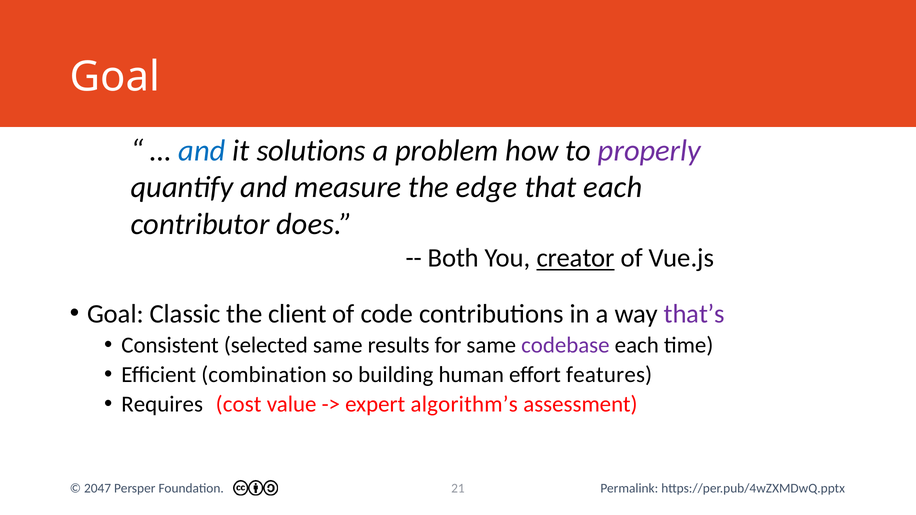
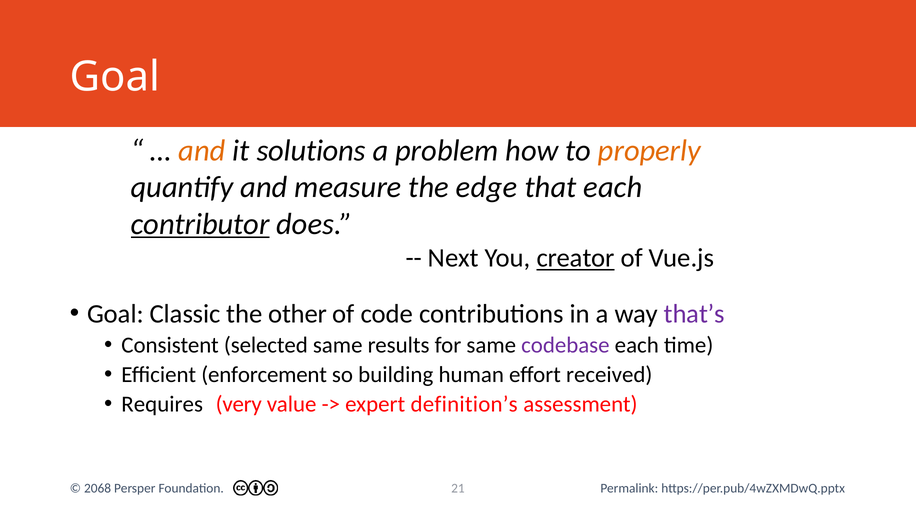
and colour: blue -> orange (202, 151)
properly colour: purple -> orange (649, 151)
contributor underline: none -> present (200, 224)
Both: Both -> Next (453, 258)
client: client -> other (298, 314)
combination: combination -> enforcement (264, 375)
features: features -> received (609, 375)
cost: cost -> very (239, 405)
algorithm’s: algorithm’s -> definition’s (464, 405)
2047: 2047 -> 2068 (98, 489)
